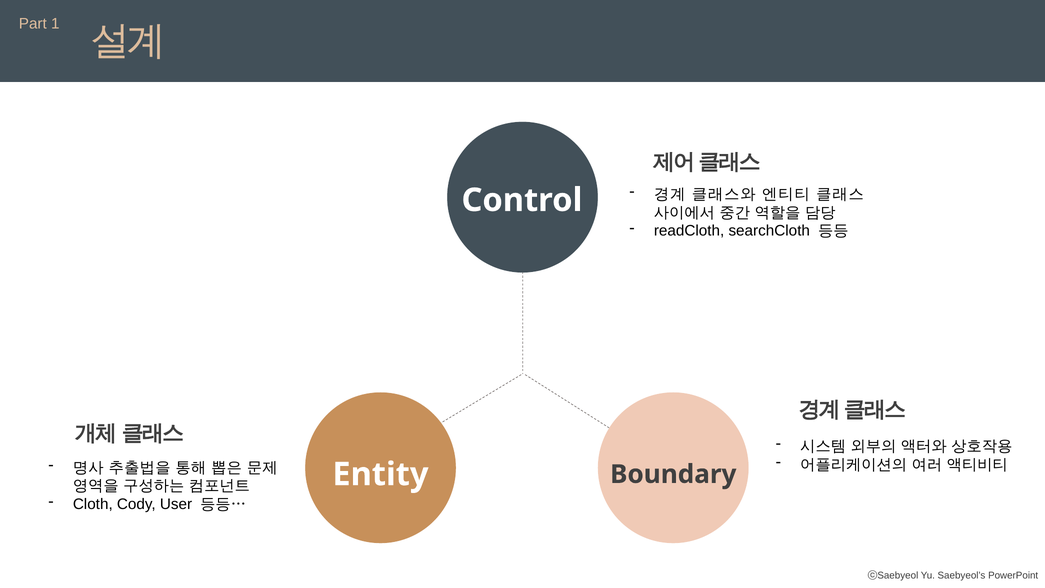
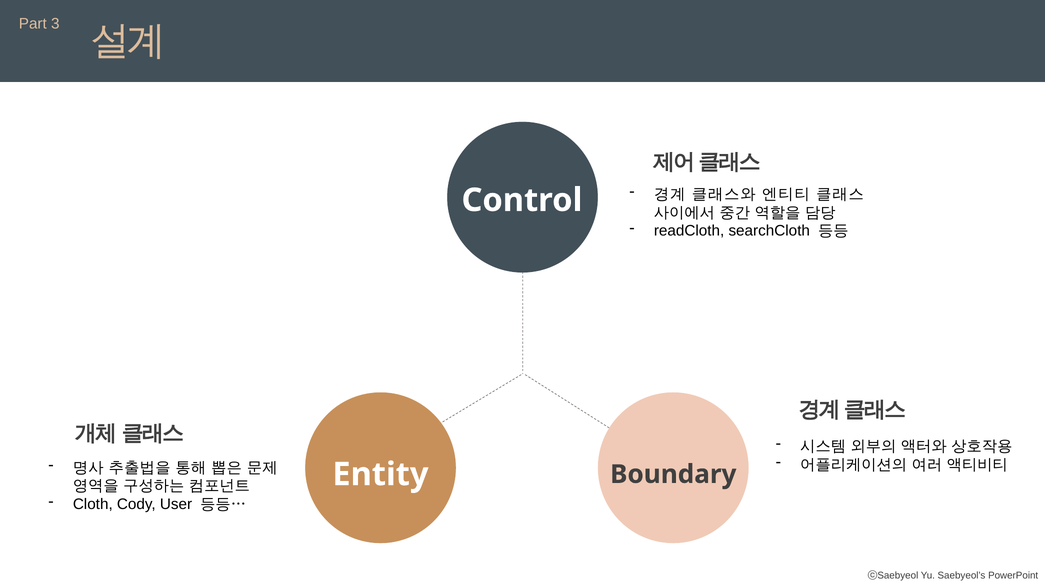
1: 1 -> 3 (55, 24)
